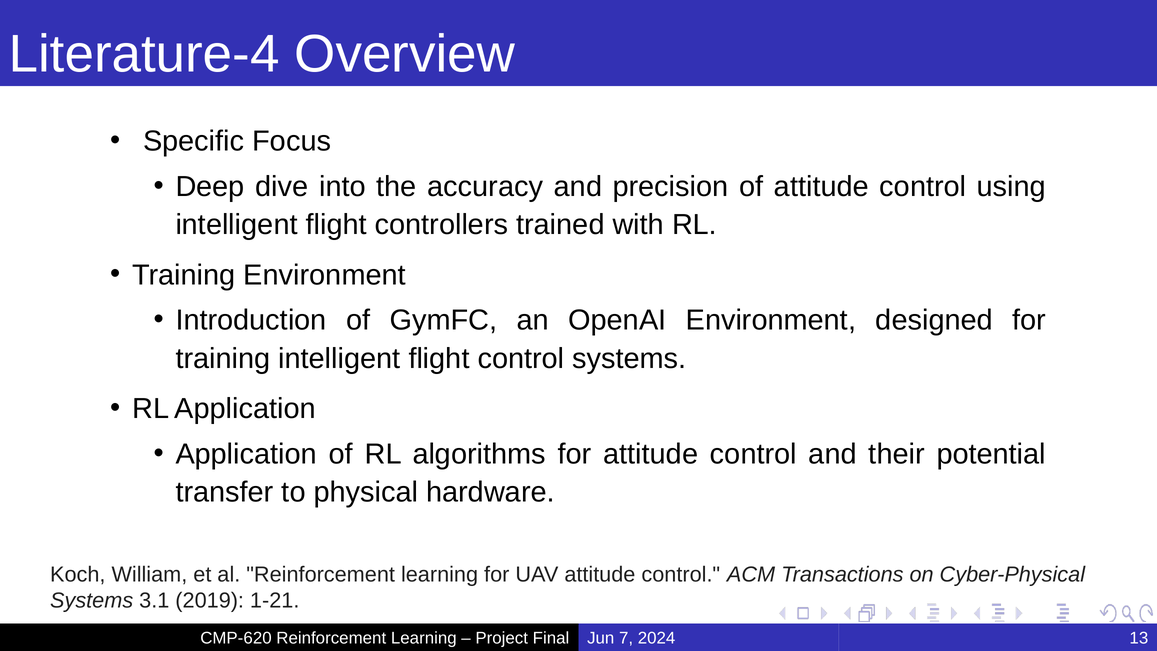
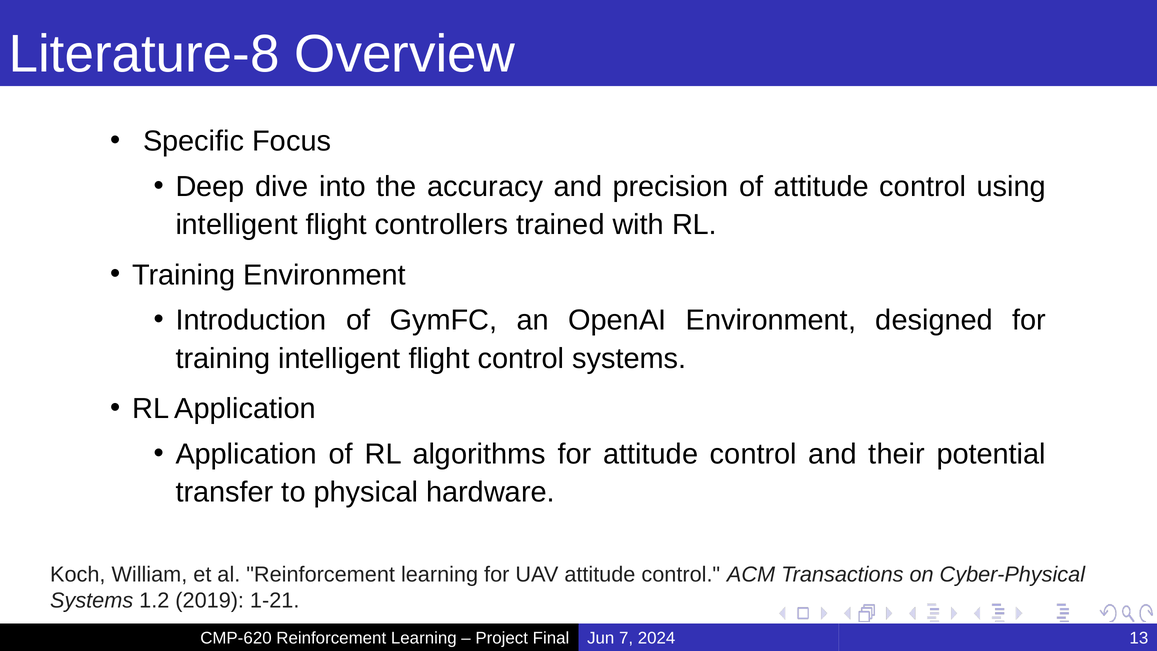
Literature-4: Literature-4 -> Literature-8 (144, 54)
3.1: 3.1 -> 1.2 (154, 600)
